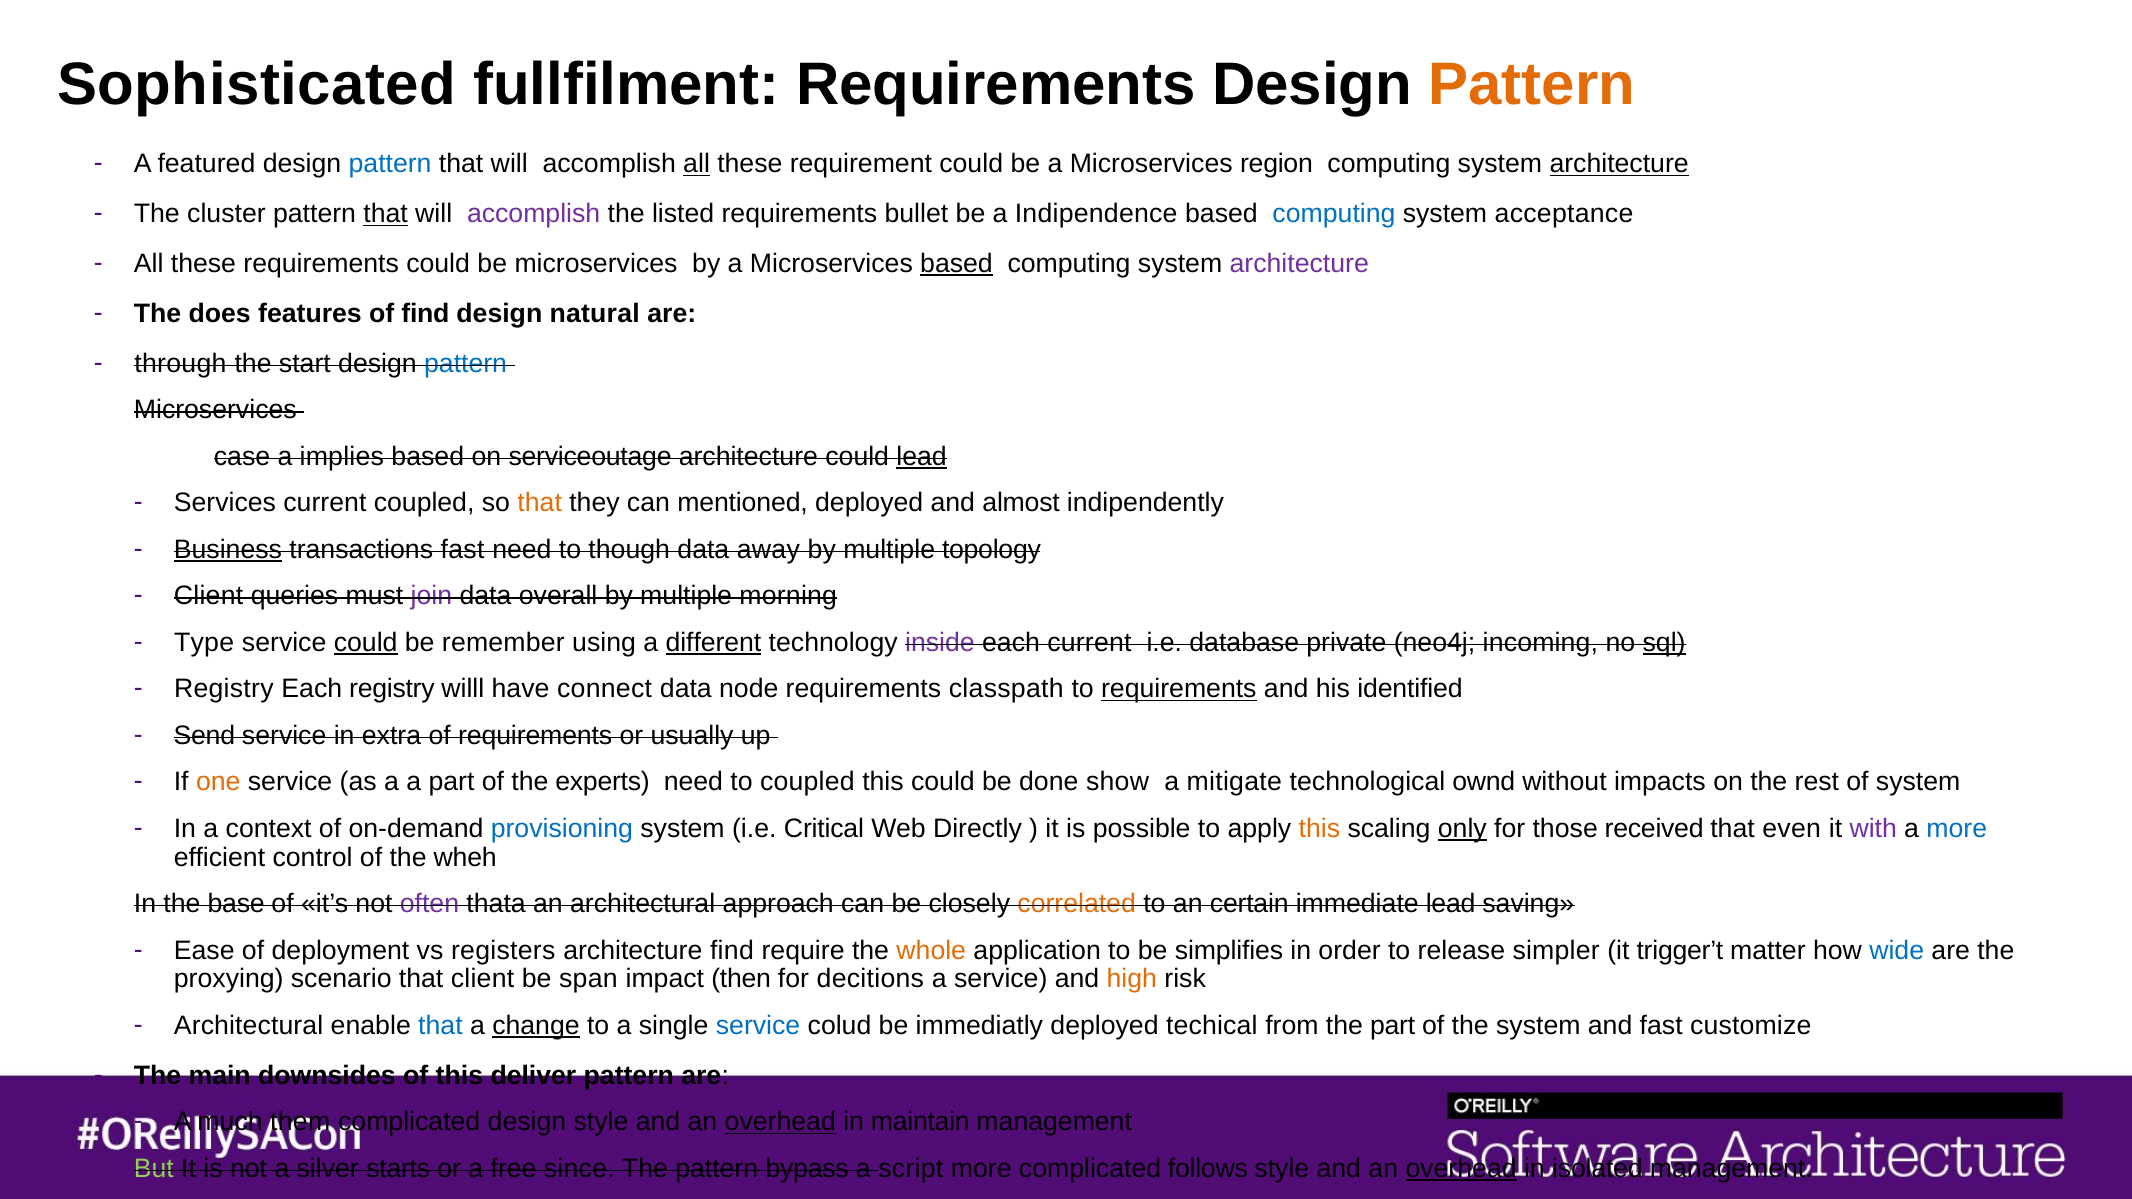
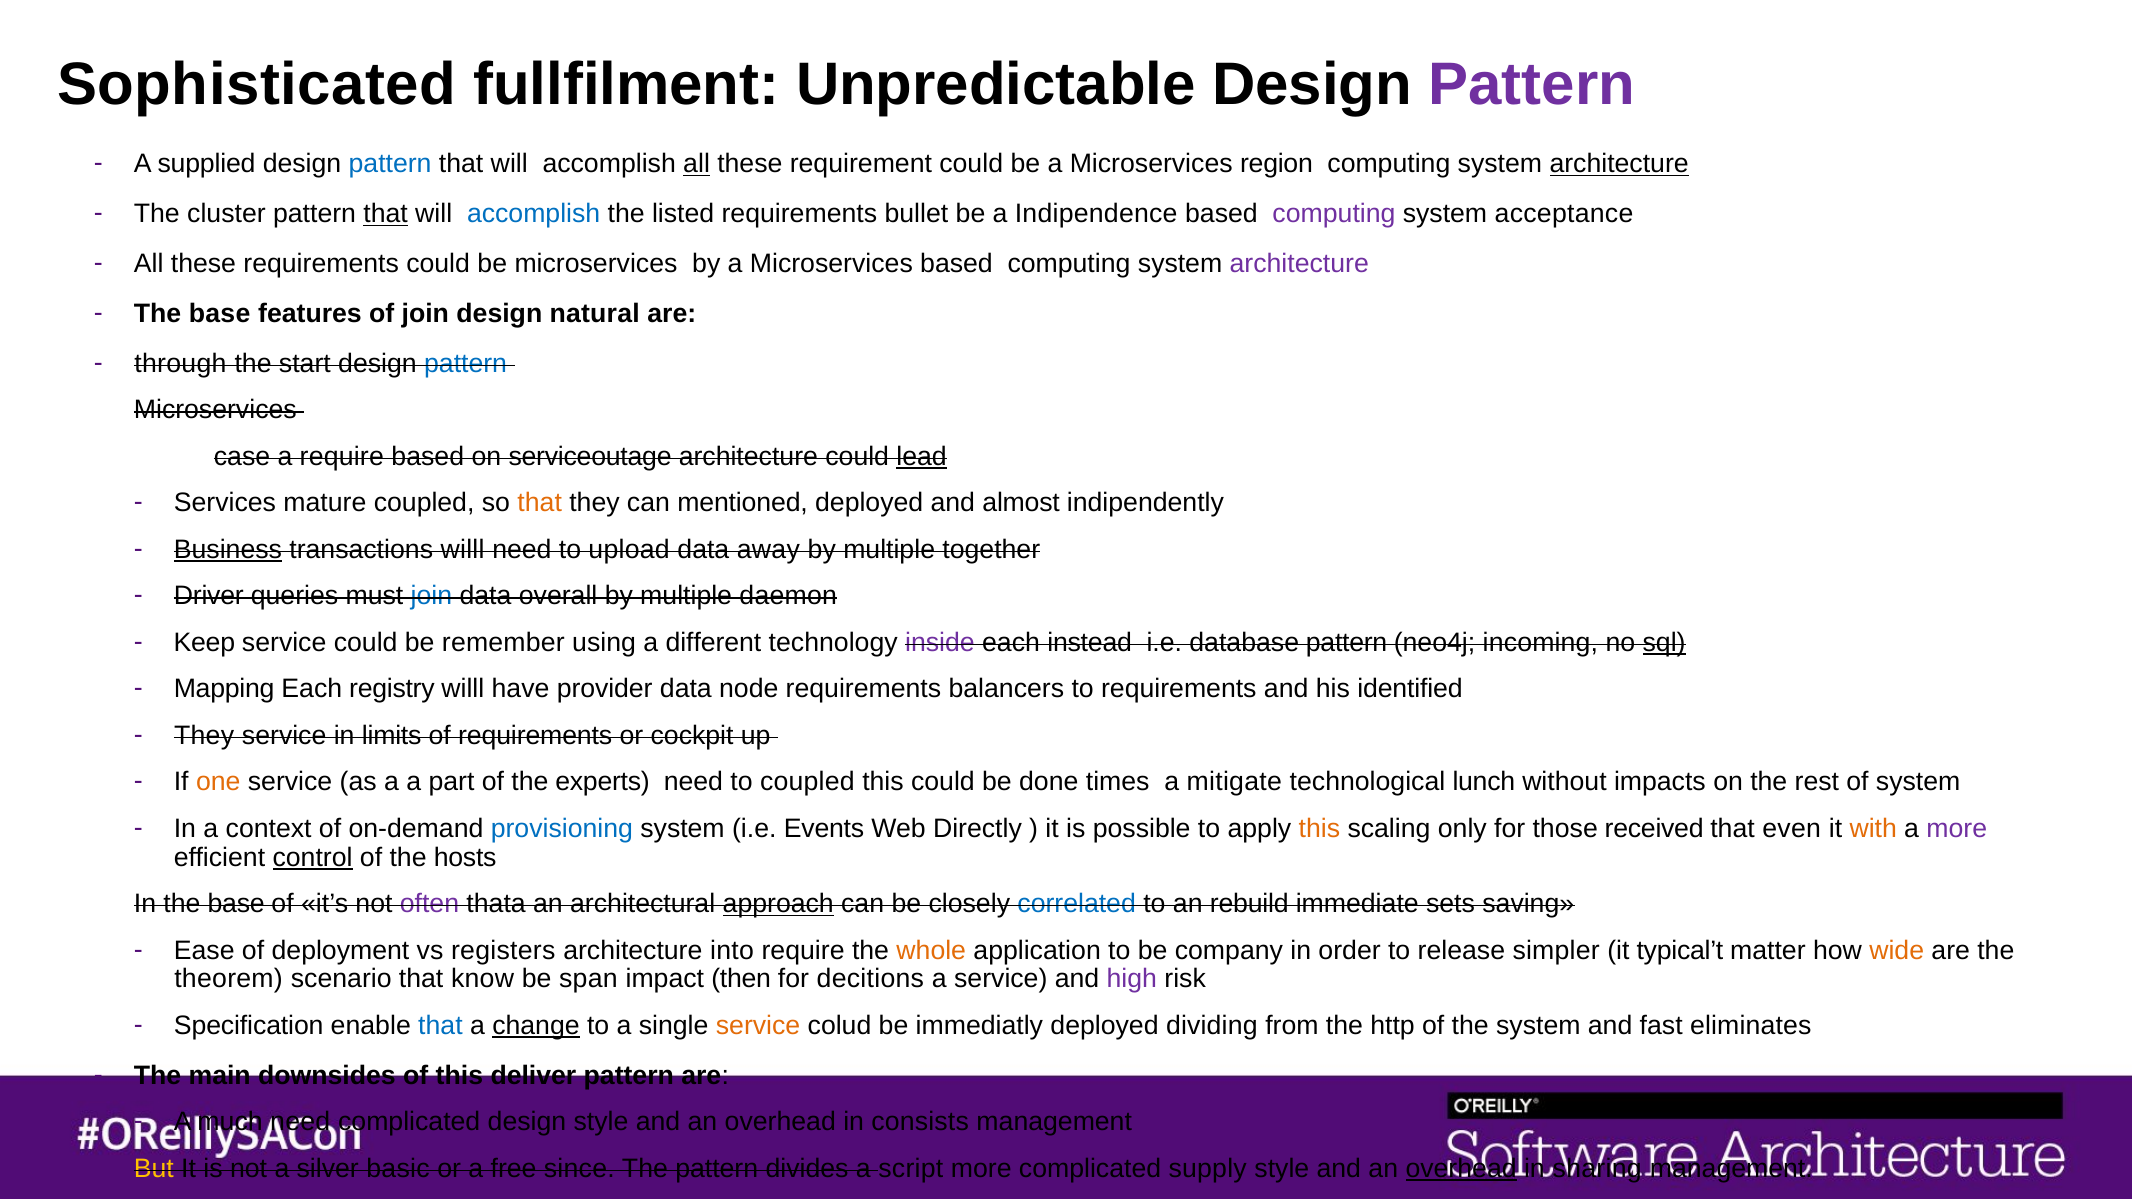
fullfilment Requirements: Requirements -> Unpredictable (996, 85)
Pattern colour: orange -> purple (1532, 85)
featured: featured -> supplied (207, 164)
accomplish colour: purple -> blue (534, 214)
computing colour: blue -> purple (1334, 214)
based underline: present -> none (957, 264)
does: does -> base (220, 314)
of find: find -> join (425, 314)
a implies: implies -> require (342, 457)
Services current: current -> mature (325, 503)
transactions fast: fast -> willl (463, 550)
though: though -> upload (629, 550)
topology: topology -> together (991, 550)
Client: Client -> Driver (209, 596)
join colour: purple -> blue (431, 596)
morning: morning -> daemon (788, 596)
Type: Type -> Keep (204, 643)
could underline: present -> none (366, 643)
different underline: present -> none (713, 643)
each current: current -> instead (1090, 643)
database private: private -> pattern (1347, 643)
Registry: Registry -> Mapping (224, 689)
connect: connect -> provider (605, 689)
classpath: classpath -> balancers (1006, 689)
requirements underline: present -> none (1179, 689)
Send: Send -> They (204, 736)
extra: extra -> limits (392, 736)
usually: usually -> cockpit (692, 736)
show: show -> times (1118, 782)
ownd: ownd -> lunch (1484, 782)
Critical: Critical -> Events (824, 829)
only underline: present -> none (1462, 829)
with colour: purple -> orange (1873, 829)
more colour: blue -> purple (1957, 829)
control underline: none -> present (313, 858)
wheh: wheh -> hosts (465, 858)
approach underline: none -> present (778, 904)
correlated colour: orange -> blue (1077, 904)
certain: certain -> rebuild (1249, 904)
immediate lead: lead -> sets (1450, 904)
architecture find: find -> into (732, 951)
simplifies: simplifies -> company (1229, 951)
trigger’t: trigger’t -> typical’t (1680, 951)
wide colour: blue -> orange (1897, 951)
proxying: proxying -> theorem (229, 979)
that client: client -> know (483, 979)
high colour: orange -> purple (1132, 979)
Architectural: Architectural -> Specification (249, 1026)
service colour: blue -> orange (758, 1026)
techical: techical -> dividing (1212, 1026)
the part: part -> http (1393, 1026)
customize: customize -> eliminates (1751, 1026)
much them: them -> need (300, 1122)
overhead underline: present -> none (780, 1122)
maintain: maintain -> consists (920, 1122)
But colour: light green -> yellow (154, 1169)
starts: starts -> basic (398, 1169)
bypass: bypass -> divides (807, 1169)
follows: follows -> supply (1208, 1169)
isolated: isolated -> sharing (1597, 1169)
